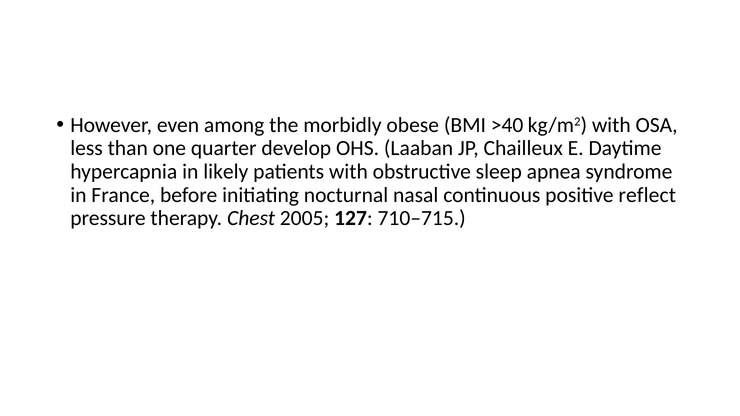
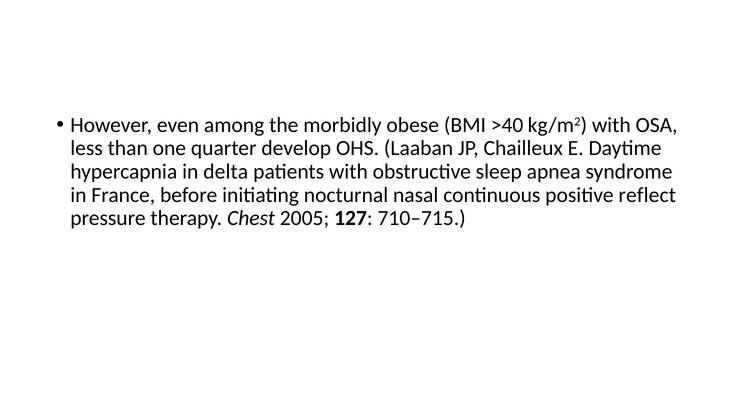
likely: likely -> delta (226, 172)
